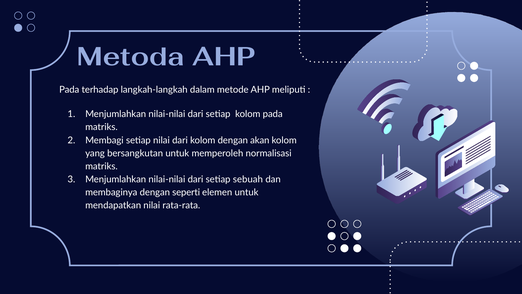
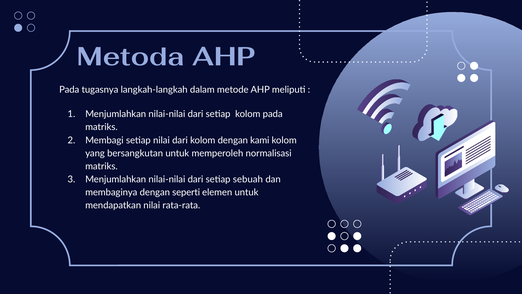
terhadap: terhadap -> tugasnya (100, 89)
akan: akan -> kami (260, 140)
